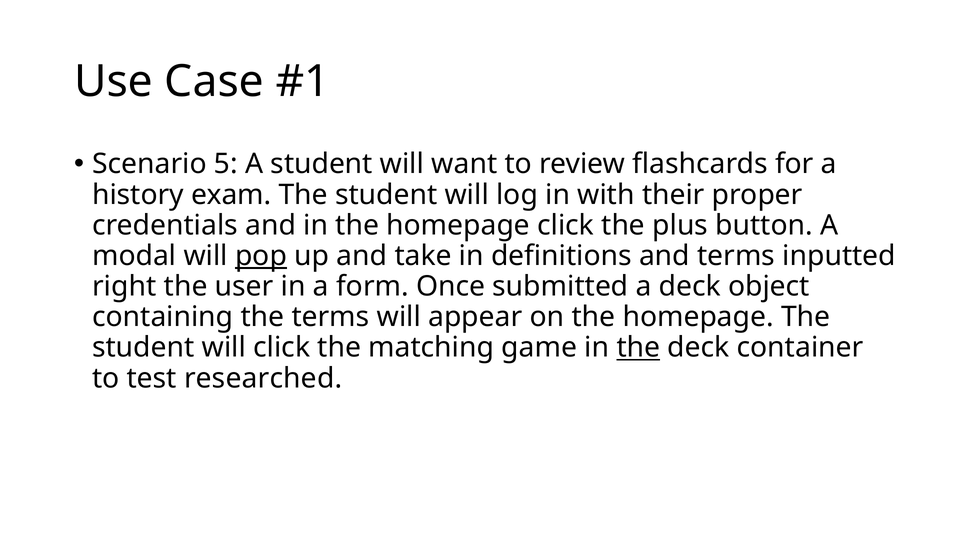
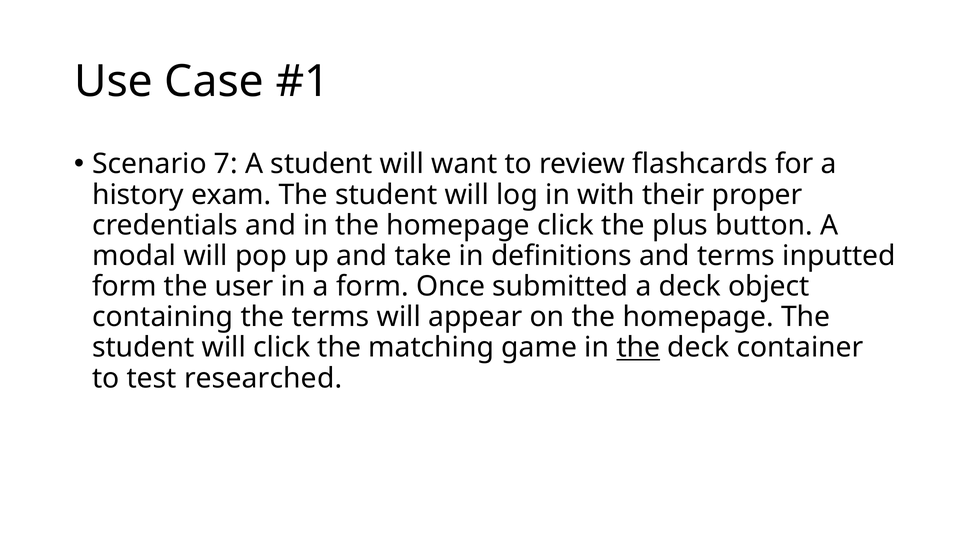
5: 5 -> 7 (226, 164)
pop underline: present -> none (261, 256)
right: right -> form (125, 287)
